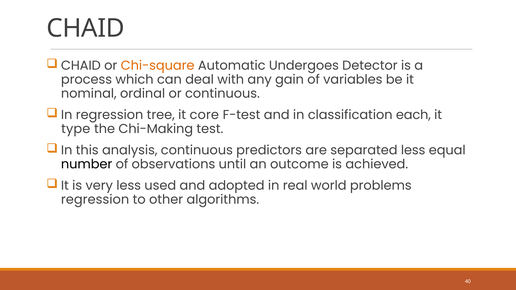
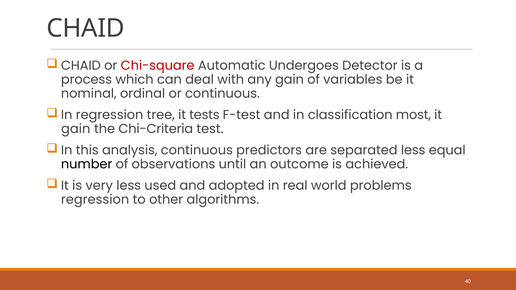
Chi-square colour: orange -> red (158, 66)
core: core -> tests (204, 115)
each: each -> most (413, 115)
type: type -> gain (76, 129)
Chi-Making: Chi-Making -> Chi-Criteria (156, 129)
